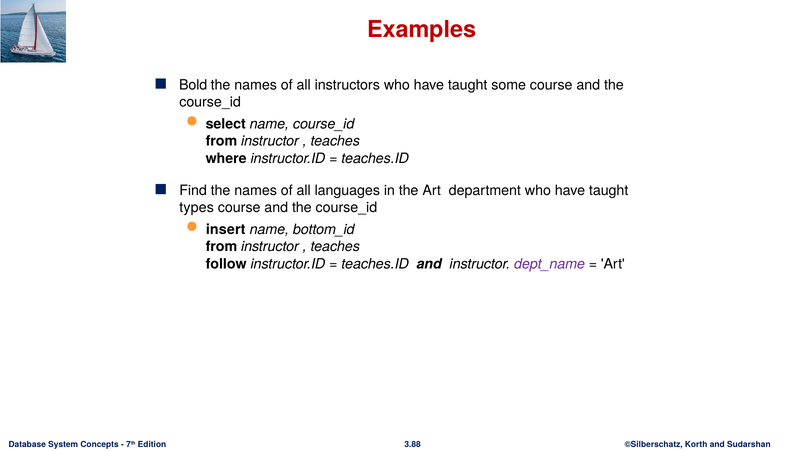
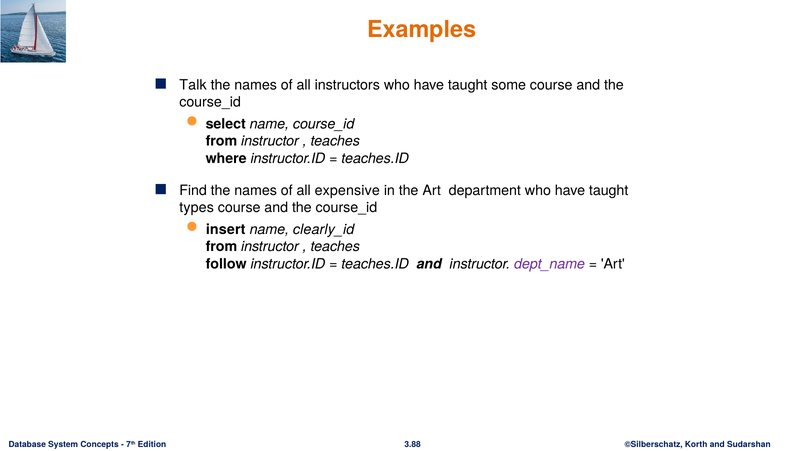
Examples colour: red -> orange (422, 29)
Bold: Bold -> Talk (193, 85)
languages: languages -> expensive (347, 191)
bottom_id: bottom_id -> clearly_id (324, 230)
